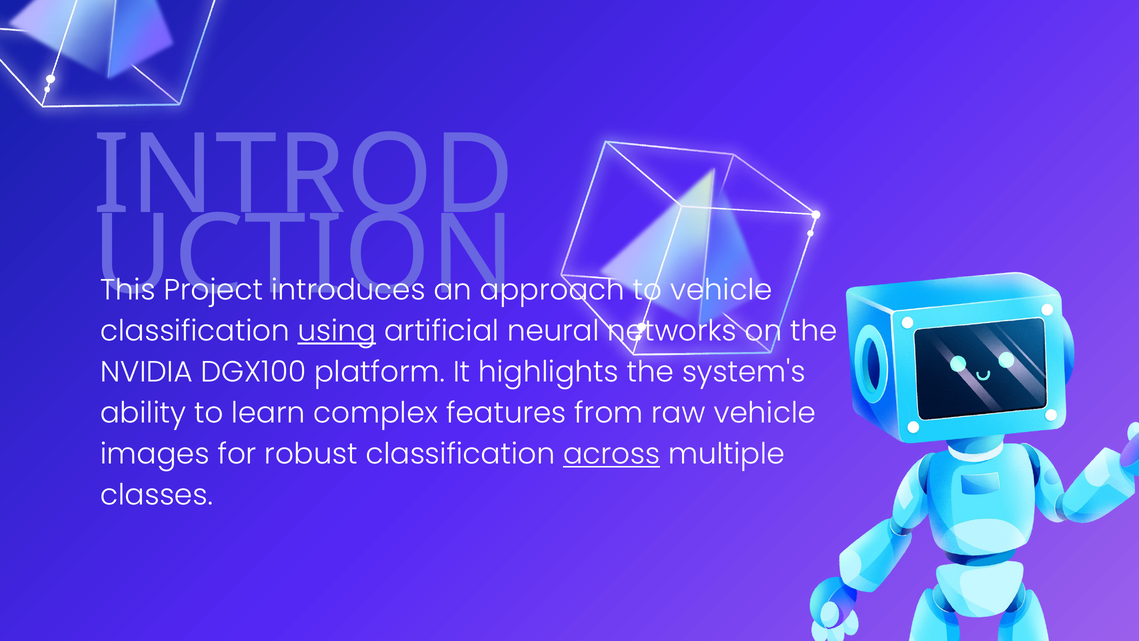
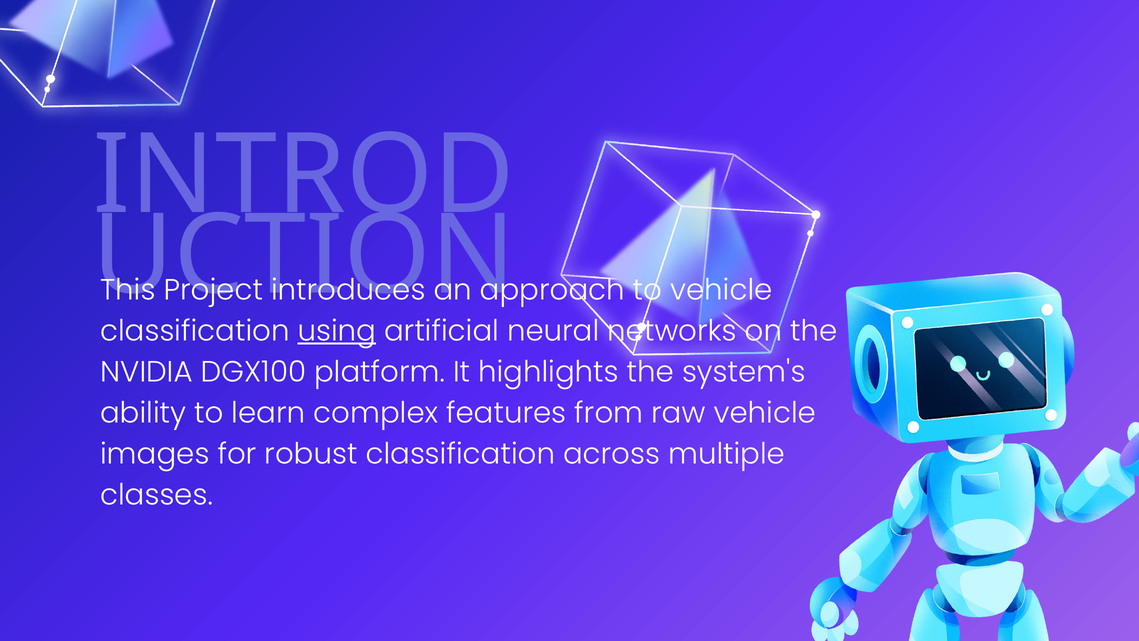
across underline: present -> none (612, 454)
